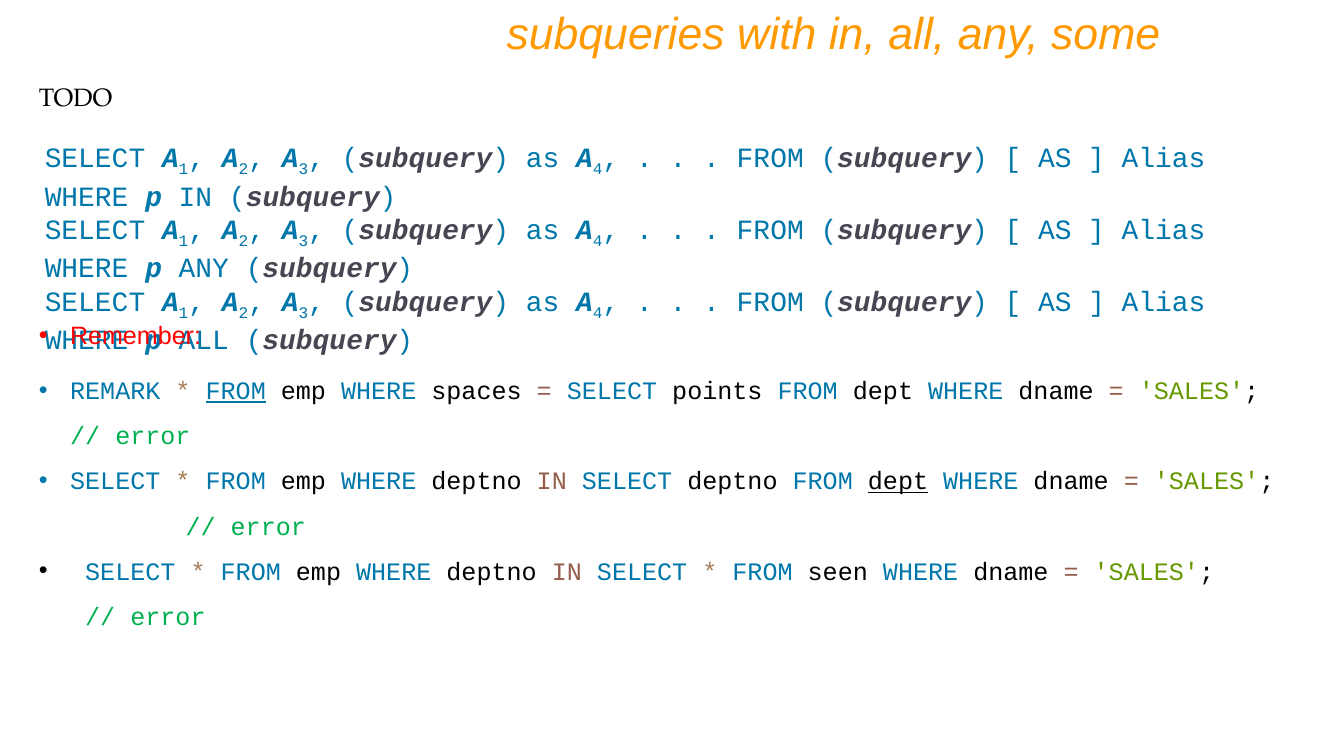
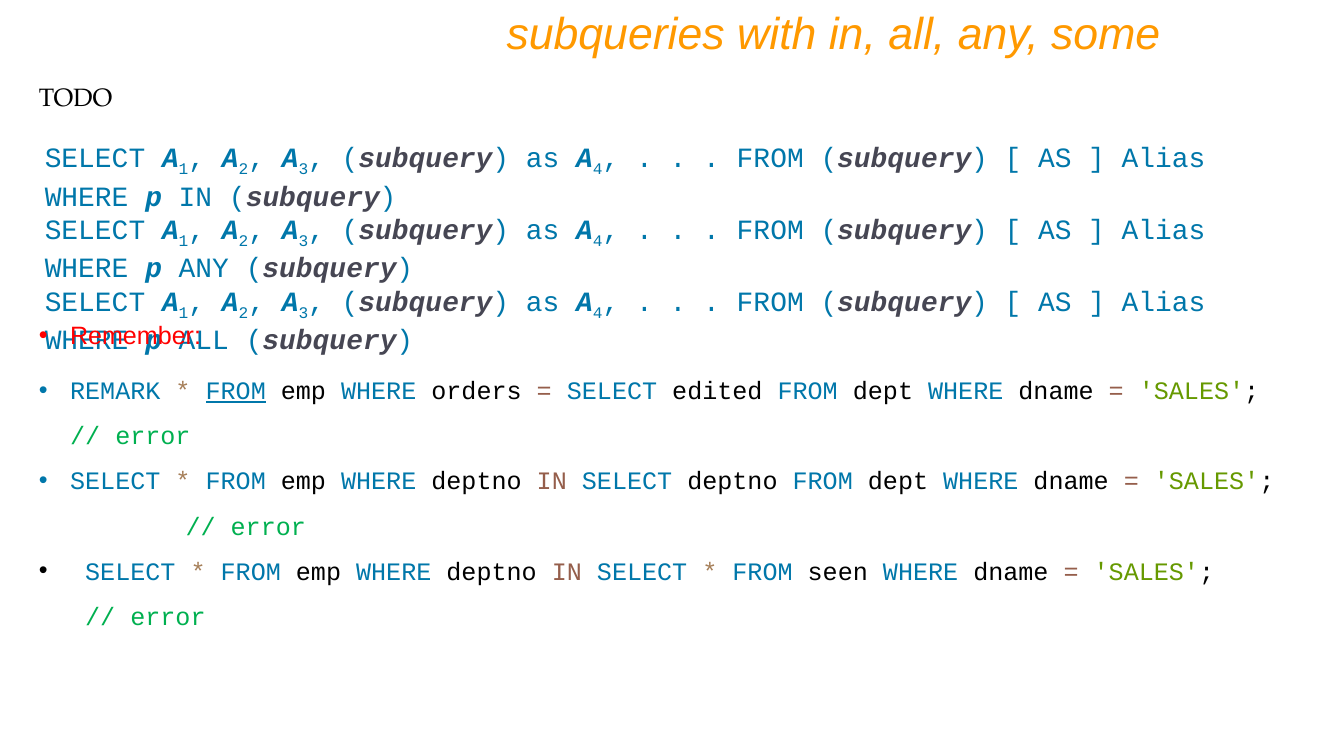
spaces: spaces -> orders (477, 391)
points: points -> edited (717, 391)
dept underline: present -> none (898, 481)
